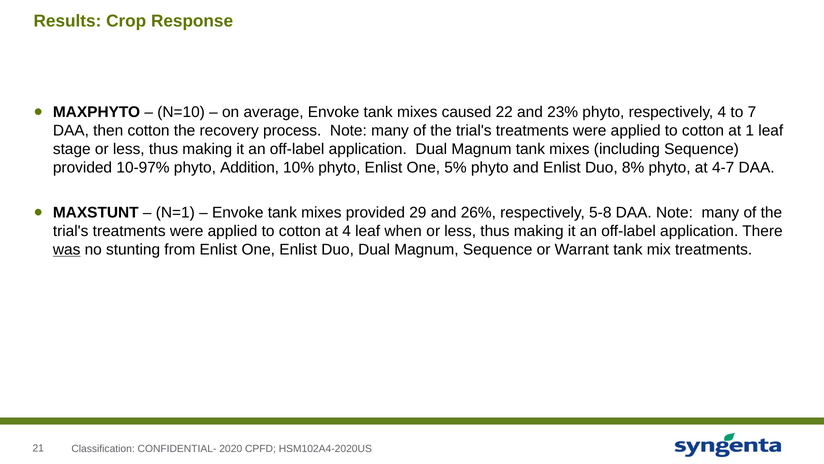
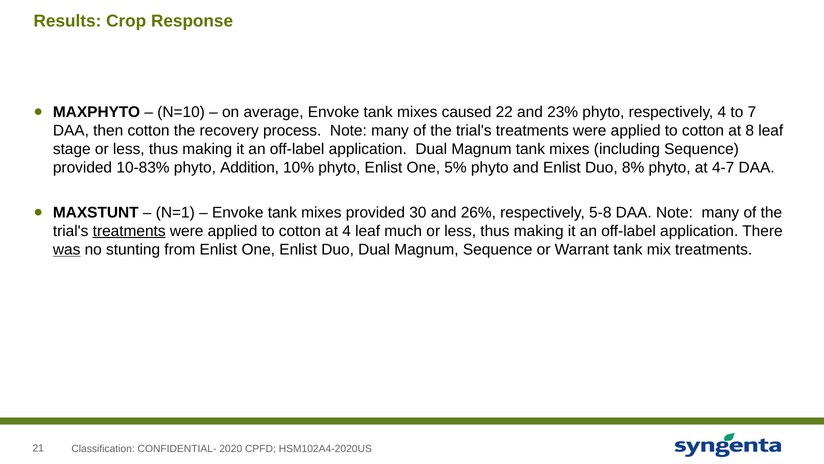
1: 1 -> 8 (750, 130)
10-97%: 10-97% -> 10-83% (143, 167)
29: 29 -> 30 (418, 212)
treatments underline: none -> present (129, 231)
when: when -> much (403, 231)
